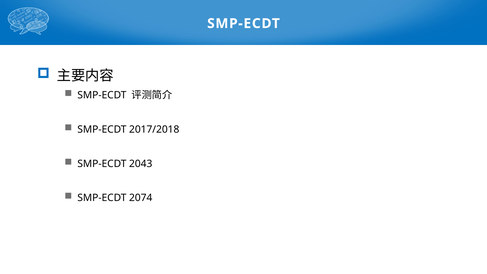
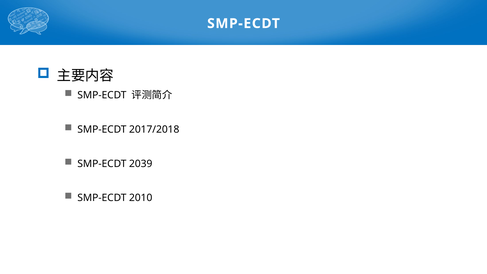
2043: 2043 -> 2039 (141, 164)
2074: 2074 -> 2010 (141, 198)
